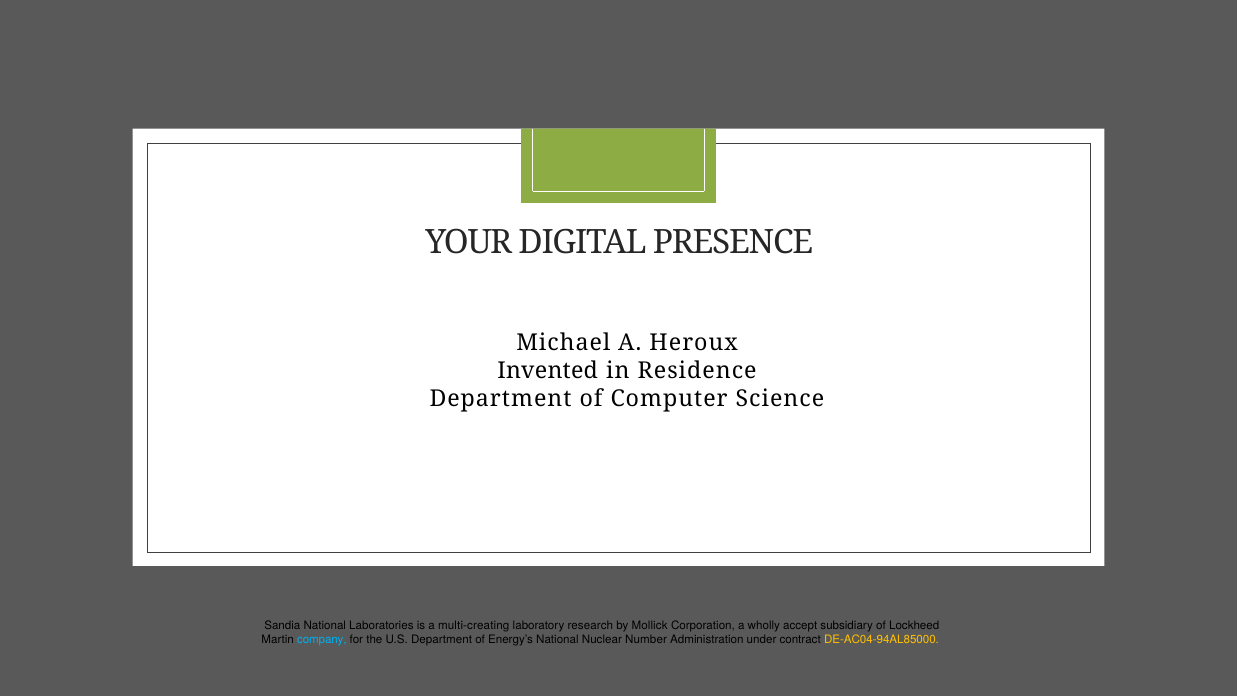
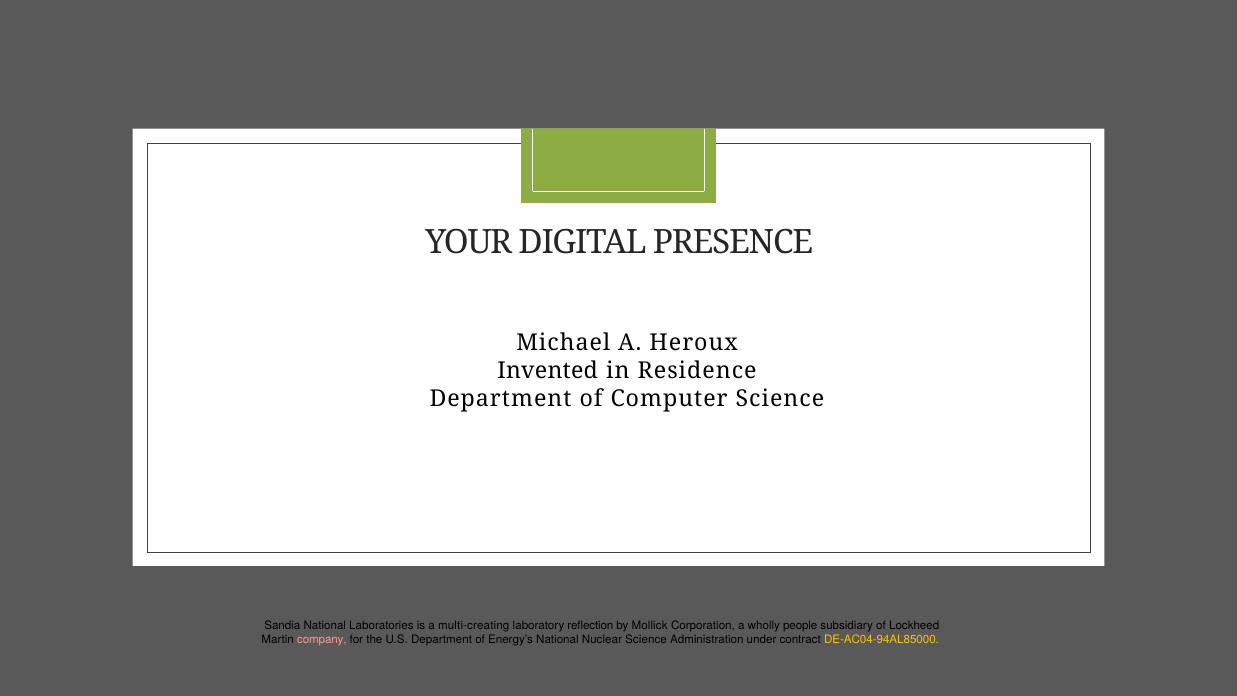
research: research -> reflection (590, 626)
accept: accept -> people (800, 626)
company colour: light blue -> pink (322, 640)
Nuclear Number: Number -> Science (646, 640)
